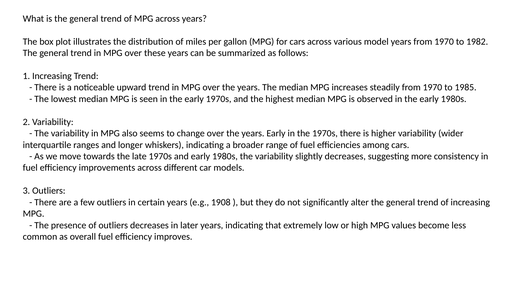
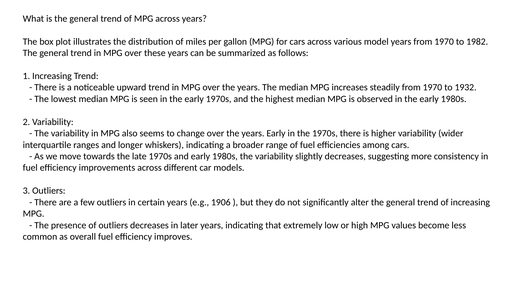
1985: 1985 -> 1932 (466, 88)
1908: 1908 -> 1906 (221, 203)
